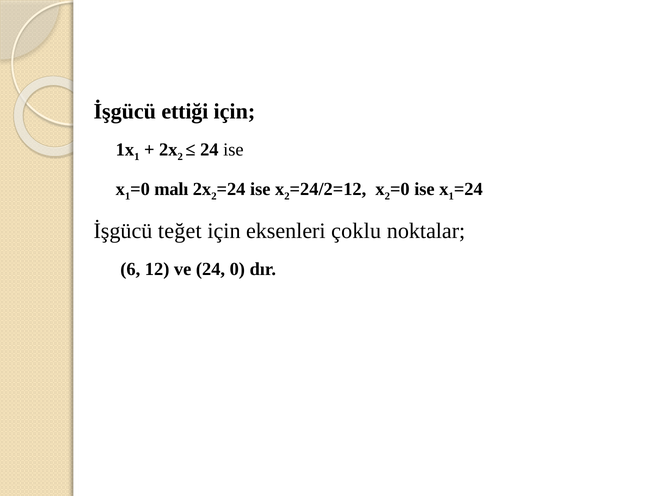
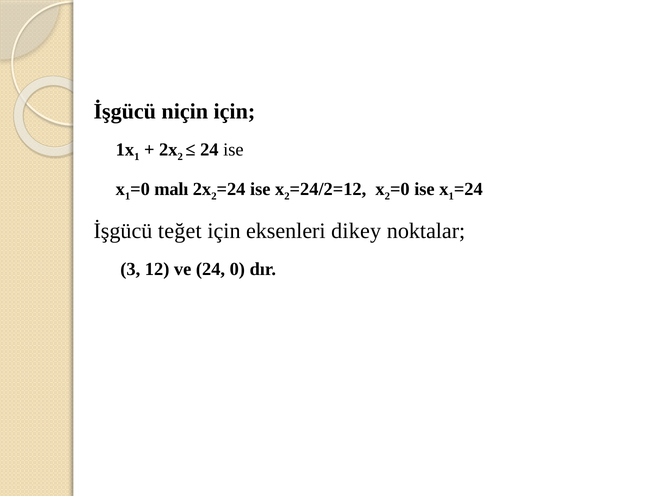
ettiği: ettiği -> niçin (185, 112)
çoklu: çoklu -> dikey (356, 231)
6: 6 -> 3 (130, 269)
